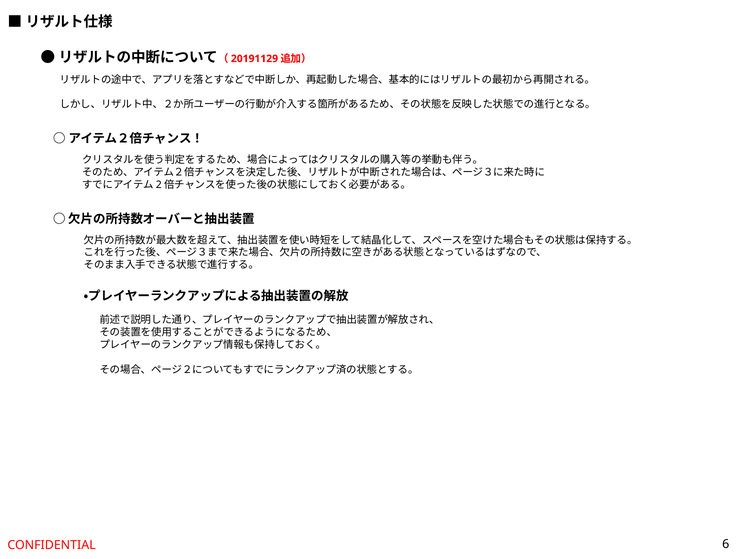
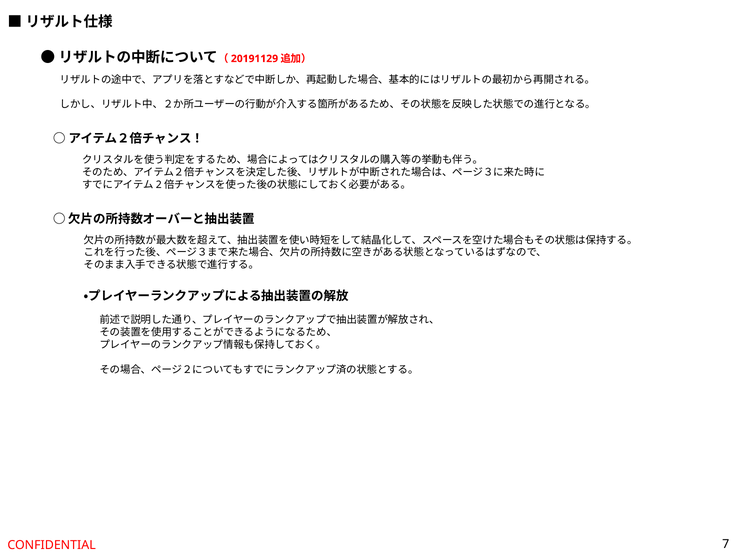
6: 6 -> 7 (726, 544)
